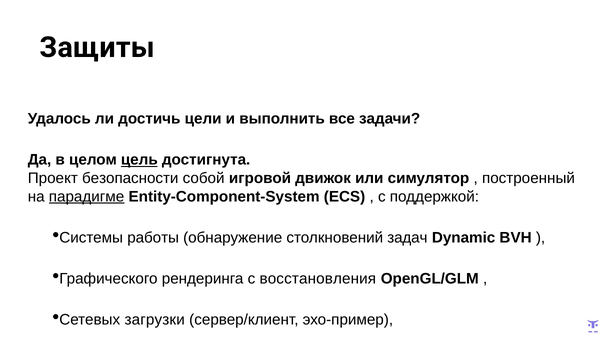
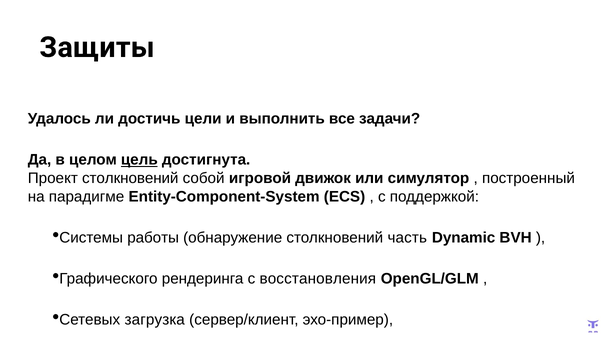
Проект безопасности: безопасности -> столкновений (130, 178)
парадигме underline: present -> none (87, 196)
задач: задач -> часть (407, 237)
загрузки: загрузки -> загрузка (155, 319)
